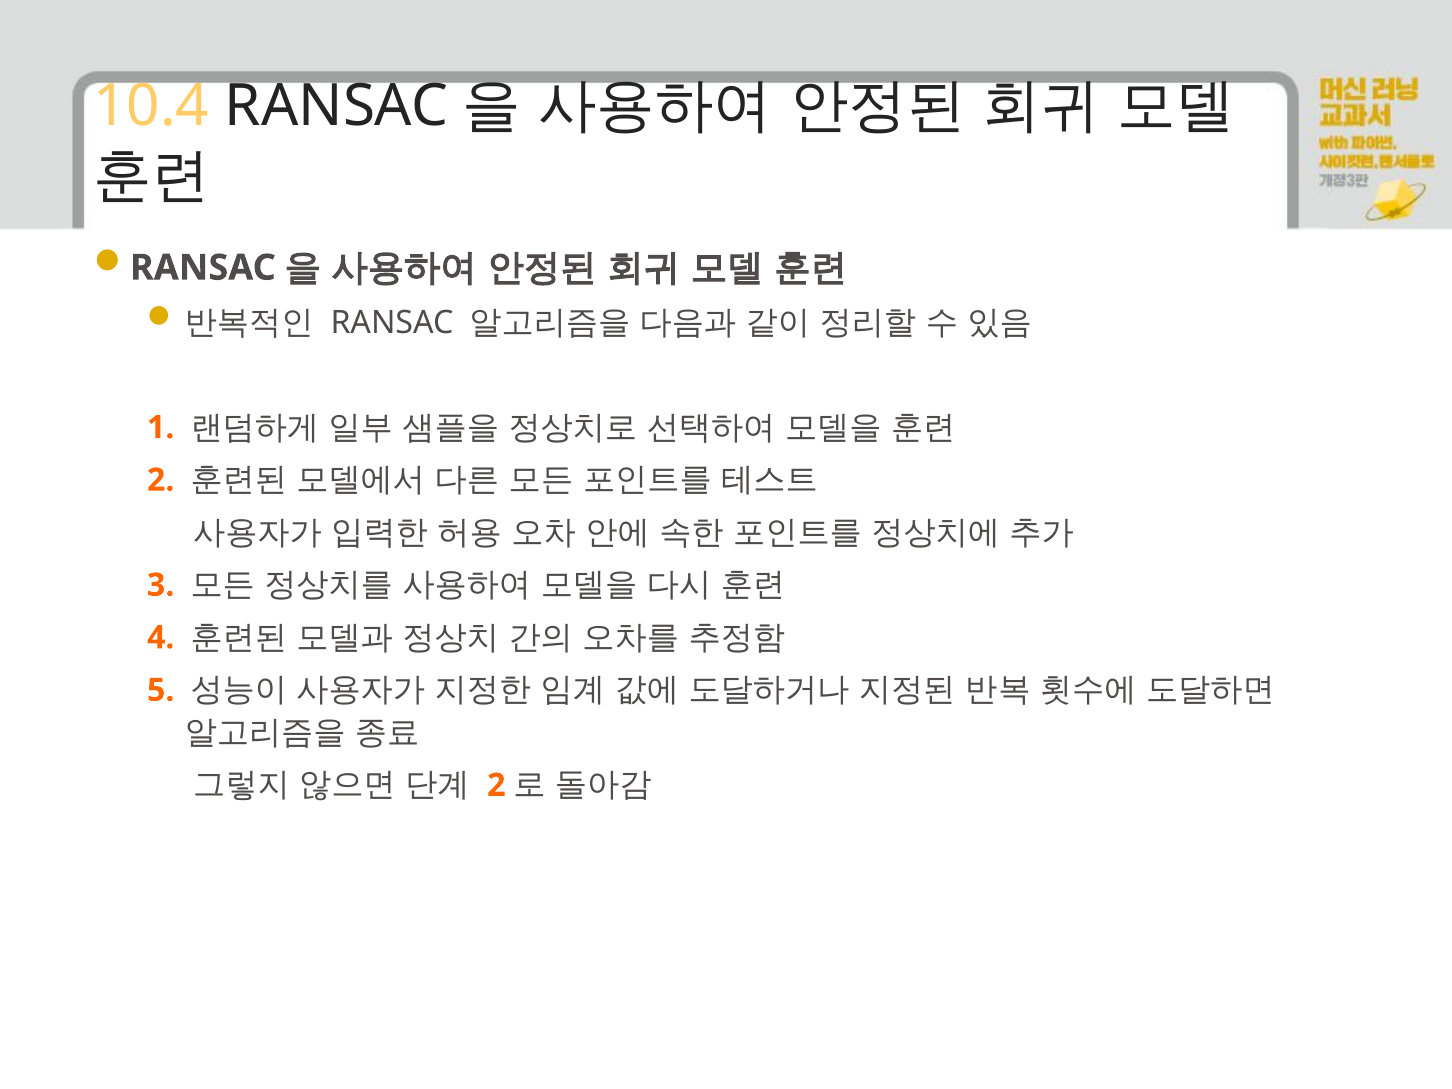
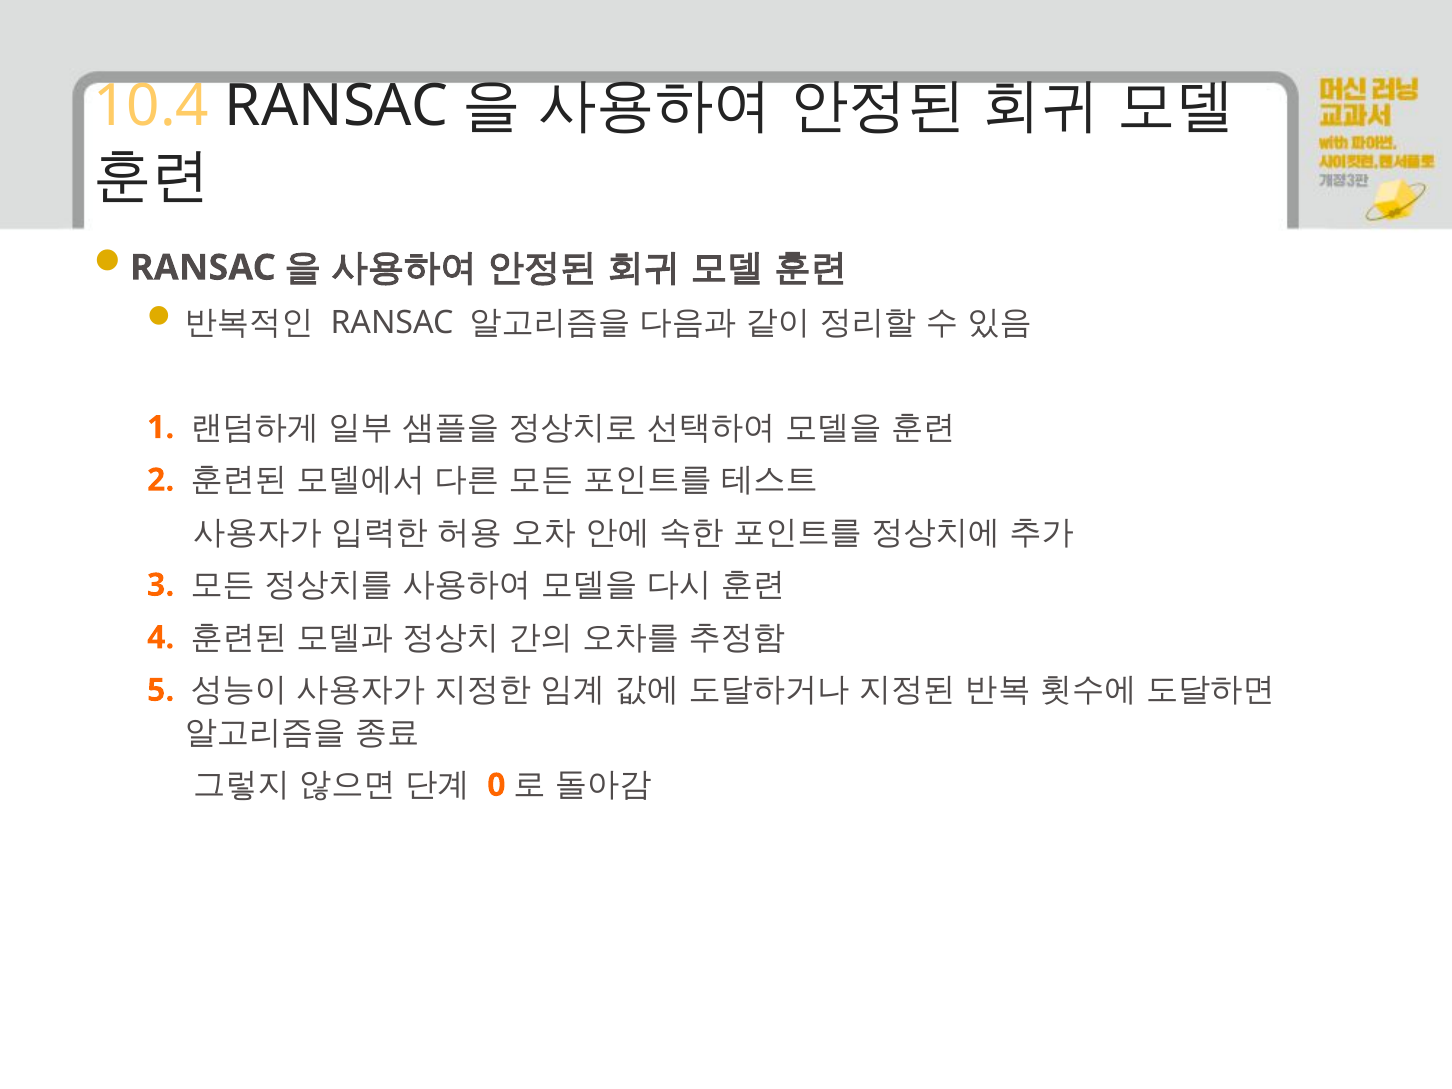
2: 2 -> 0 (496, 785)
